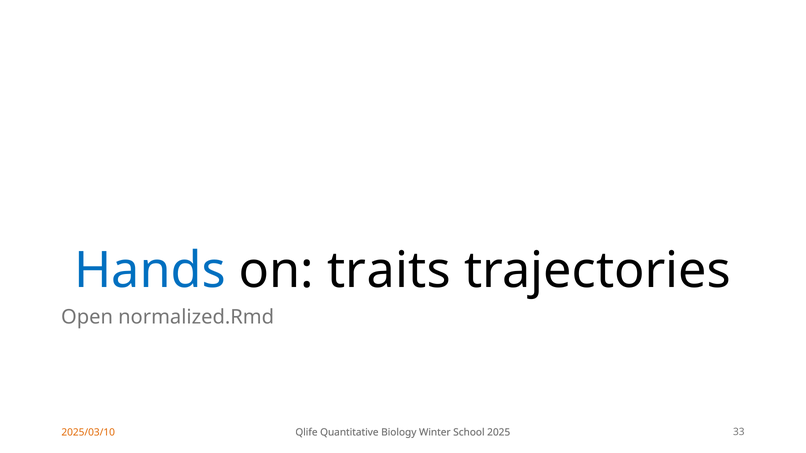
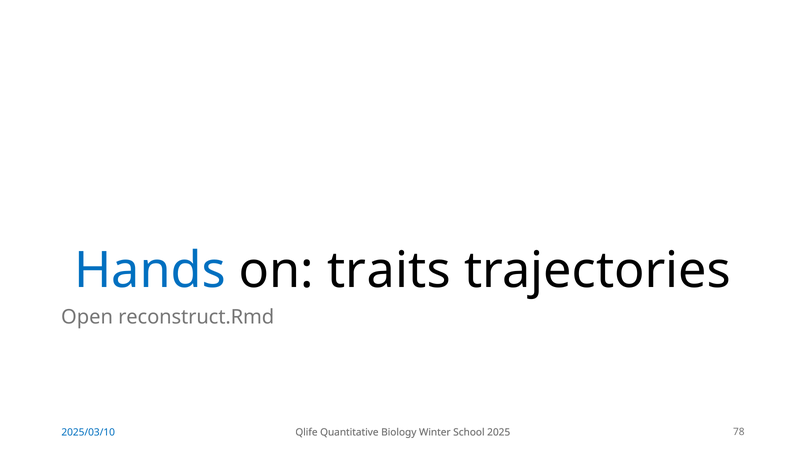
normalized.Rmd: normalized.Rmd -> reconstruct.Rmd (196, 317)
2025/03/10 colour: orange -> blue (88, 433)
33: 33 -> 78 (739, 432)
